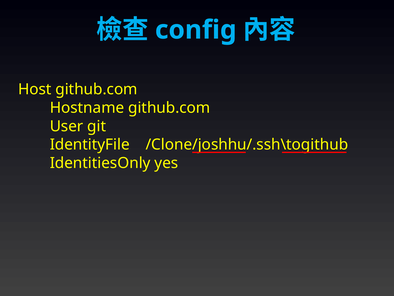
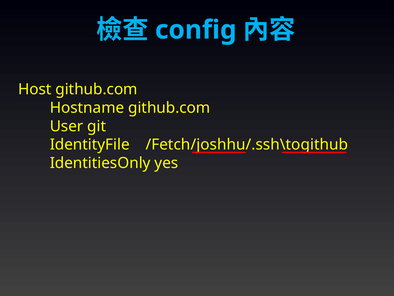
/Clone/joshhu/.ssh\togithub: /Clone/joshhu/.ssh\togithub -> /Fetch/joshhu/.ssh\togithub (247, 144)
